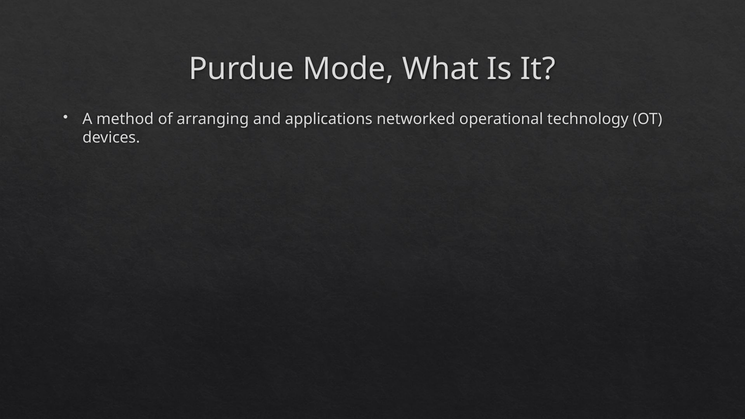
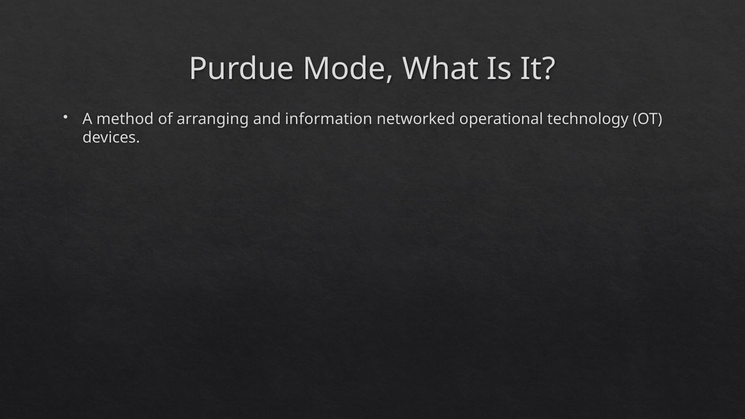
applications: applications -> information (329, 119)
